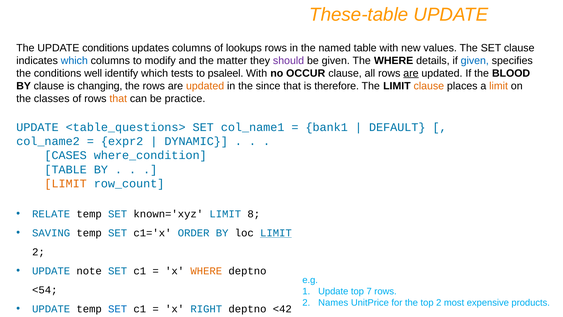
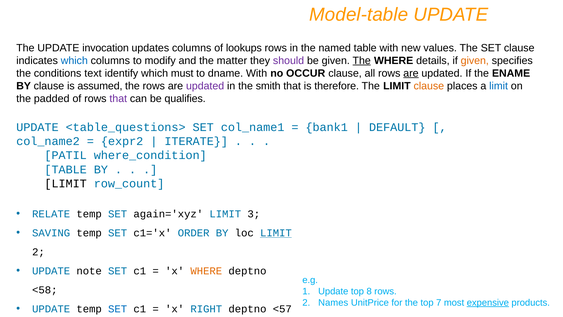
These-table: These-table -> Model-table (359, 15)
UPDATE conditions: conditions -> invocation (106, 48)
The underline: none -> present (362, 61)
given colour: blue -> orange (475, 61)
well: well -> text (93, 73)
tests: tests -> must (182, 73)
psaleel: psaleel -> dname (226, 73)
BLOOD: BLOOD -> ENAME (511, 73)
changing: changing -> assumed (100, 86)
updated colour: orange -> purple (205, 86)
since: since -> smith (268, 86)
limit colour: orange -> blue (499, 86)
classes: classes -> padded (52, 99)
that colour: orange -> purple (118, 99)
practice: practice -> qualifies (185, 99)
DYNAMIC: DYNAMIC -> ITERATE (196, 141)
CASES: CASES -> PATIL (66, 155)
LIMIT colour: orange -> black (66, 183)
known='xyz: known='xyz -> again='xyz (168, 214)
8: 8 -> 3 (254, 214)
<54: <54 -> <58 (45, 290)
7: 7 -> 8 (369, 291)
top 2: 2 -> 7 (439, 302)
expensive underline: none -> present (488, 302)
<42: <42 -> <57 (282, 309)
